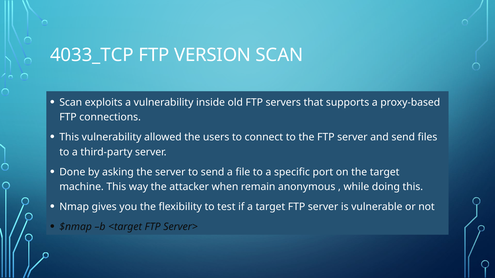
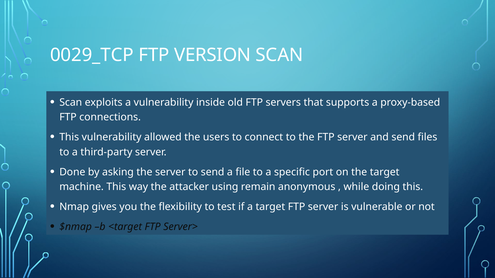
4033_TCP: 4033_TCP -> 0029_TCP (92, 55)
when: when -> using (225, 187)
